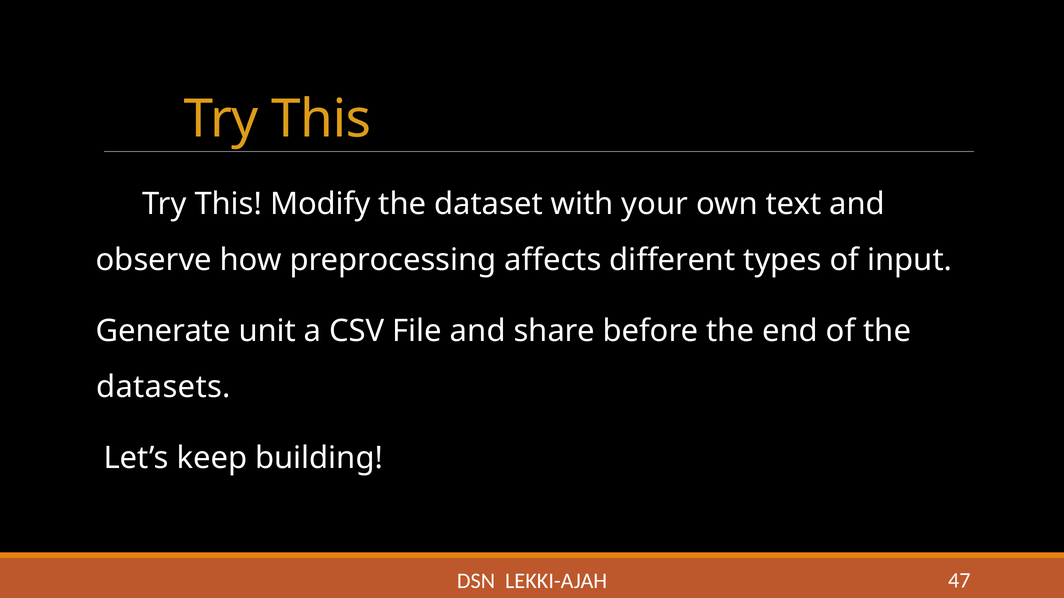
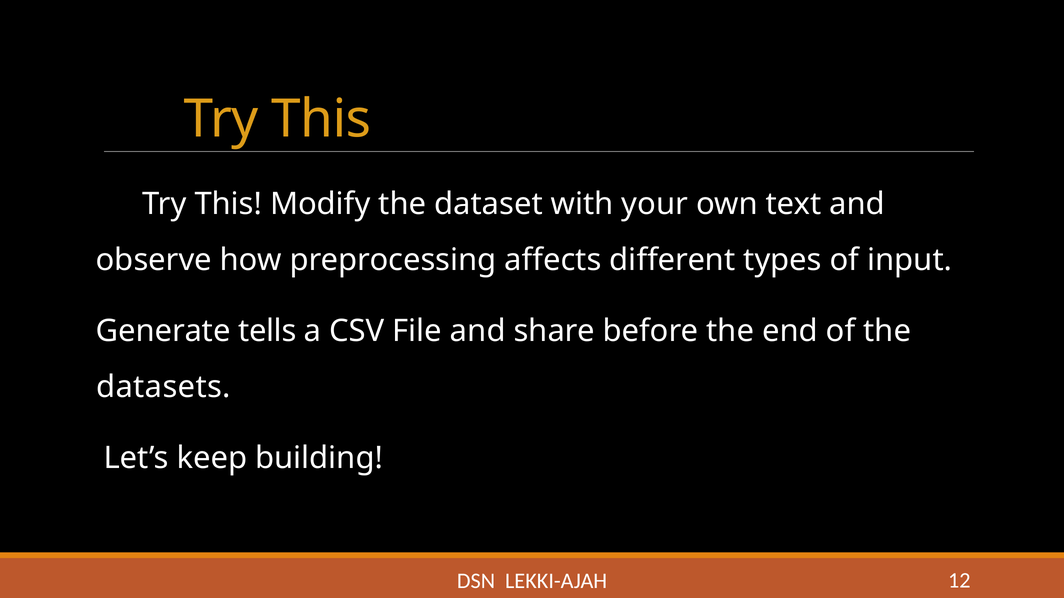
unit: unit -> tells (267, 331)
47: 47 -> 12 (959, 581)
